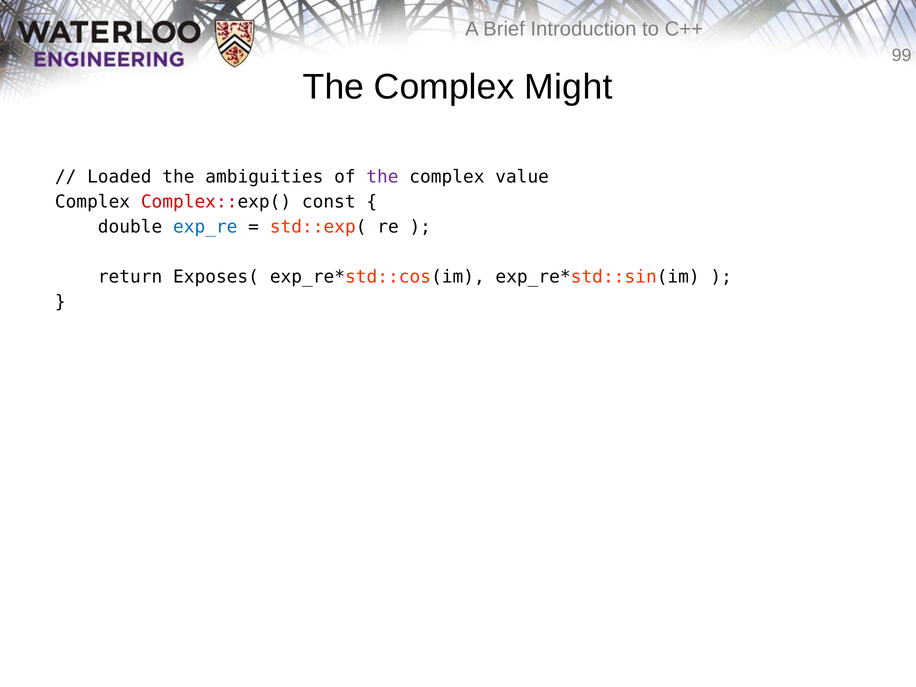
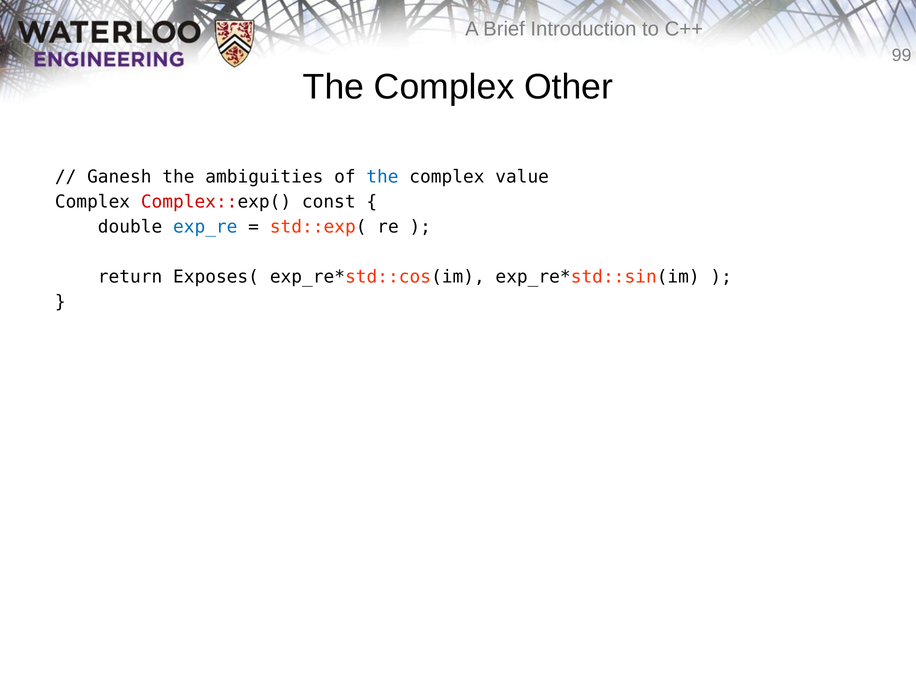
Might: Might -> Other (569, 87)
Loaded: Loaded -> Ganesh (119, 177)
the colour: purple -> blue (382, 177)
